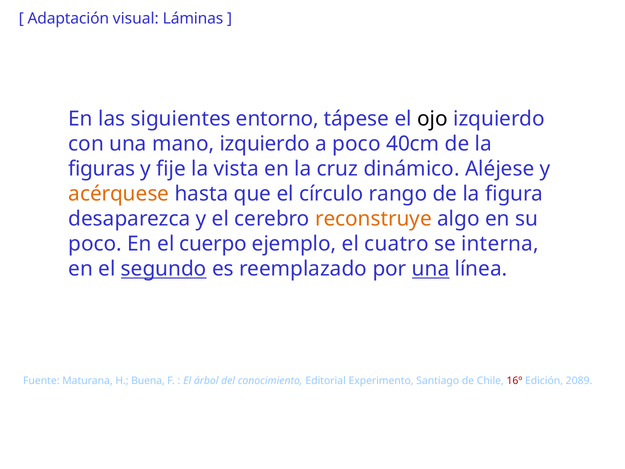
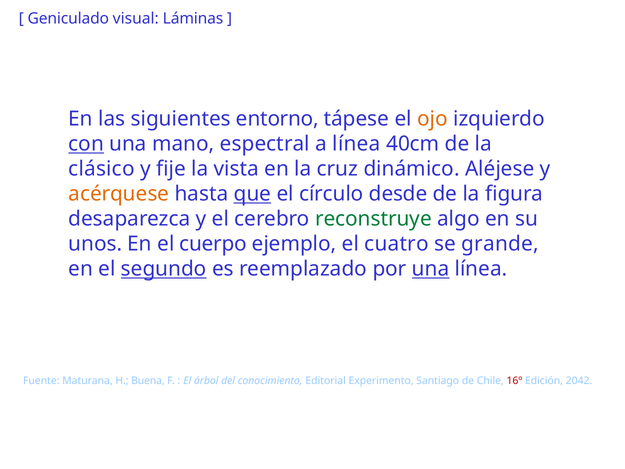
Adaptación: Adaptación -> Geniculado (68, 19)
ojo colour: black -> orange (433, 119)
con underline: none -> present (86, 144)
mano izquierdo: izquierdo -> espectral (265, 144)
a poco: poco -> línea (356, 144)
figuras: figuras -> clásico (102, 169)
que underline: none -> present (252, 194)
rango: rango -> desde (398, 194)
reconstruye colour: orange -> green (373, 219)
poco: poco -> unos (95, 244)
interna: interna -> grande (500, 244)
2089: 2089 -> 2042 (579, 381)
